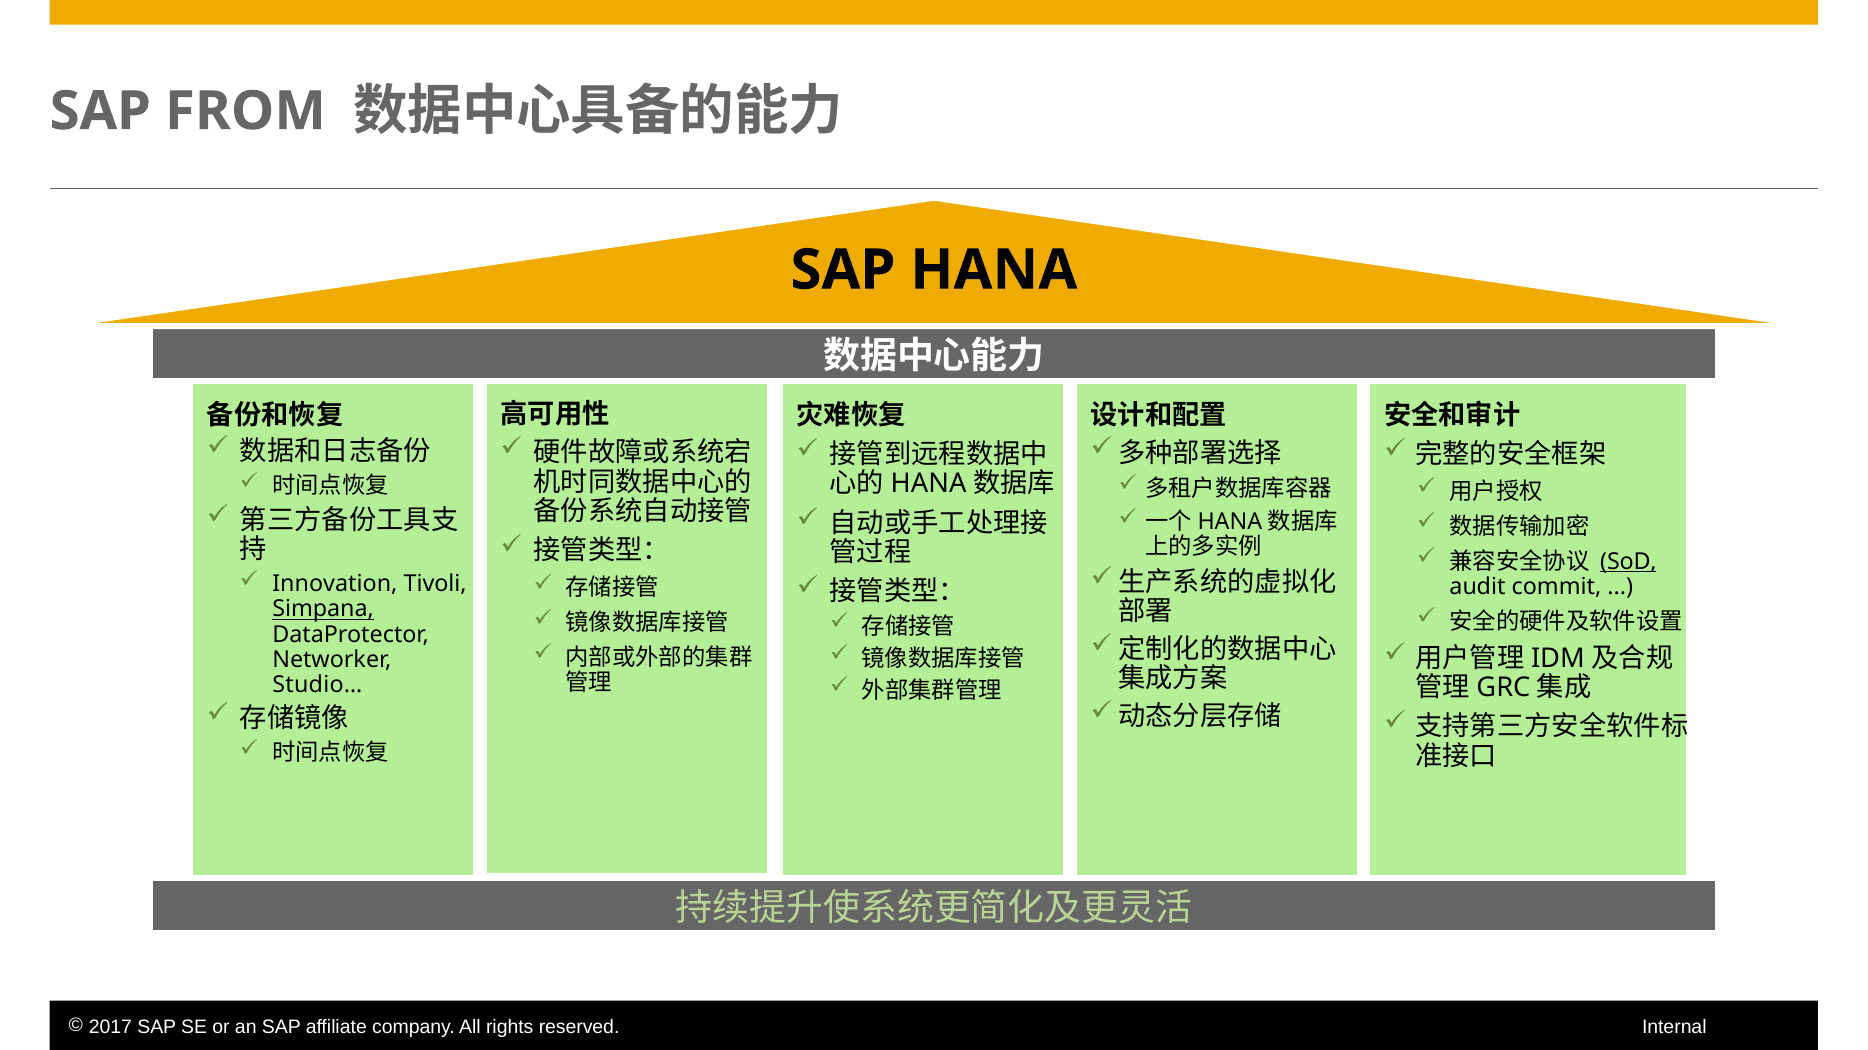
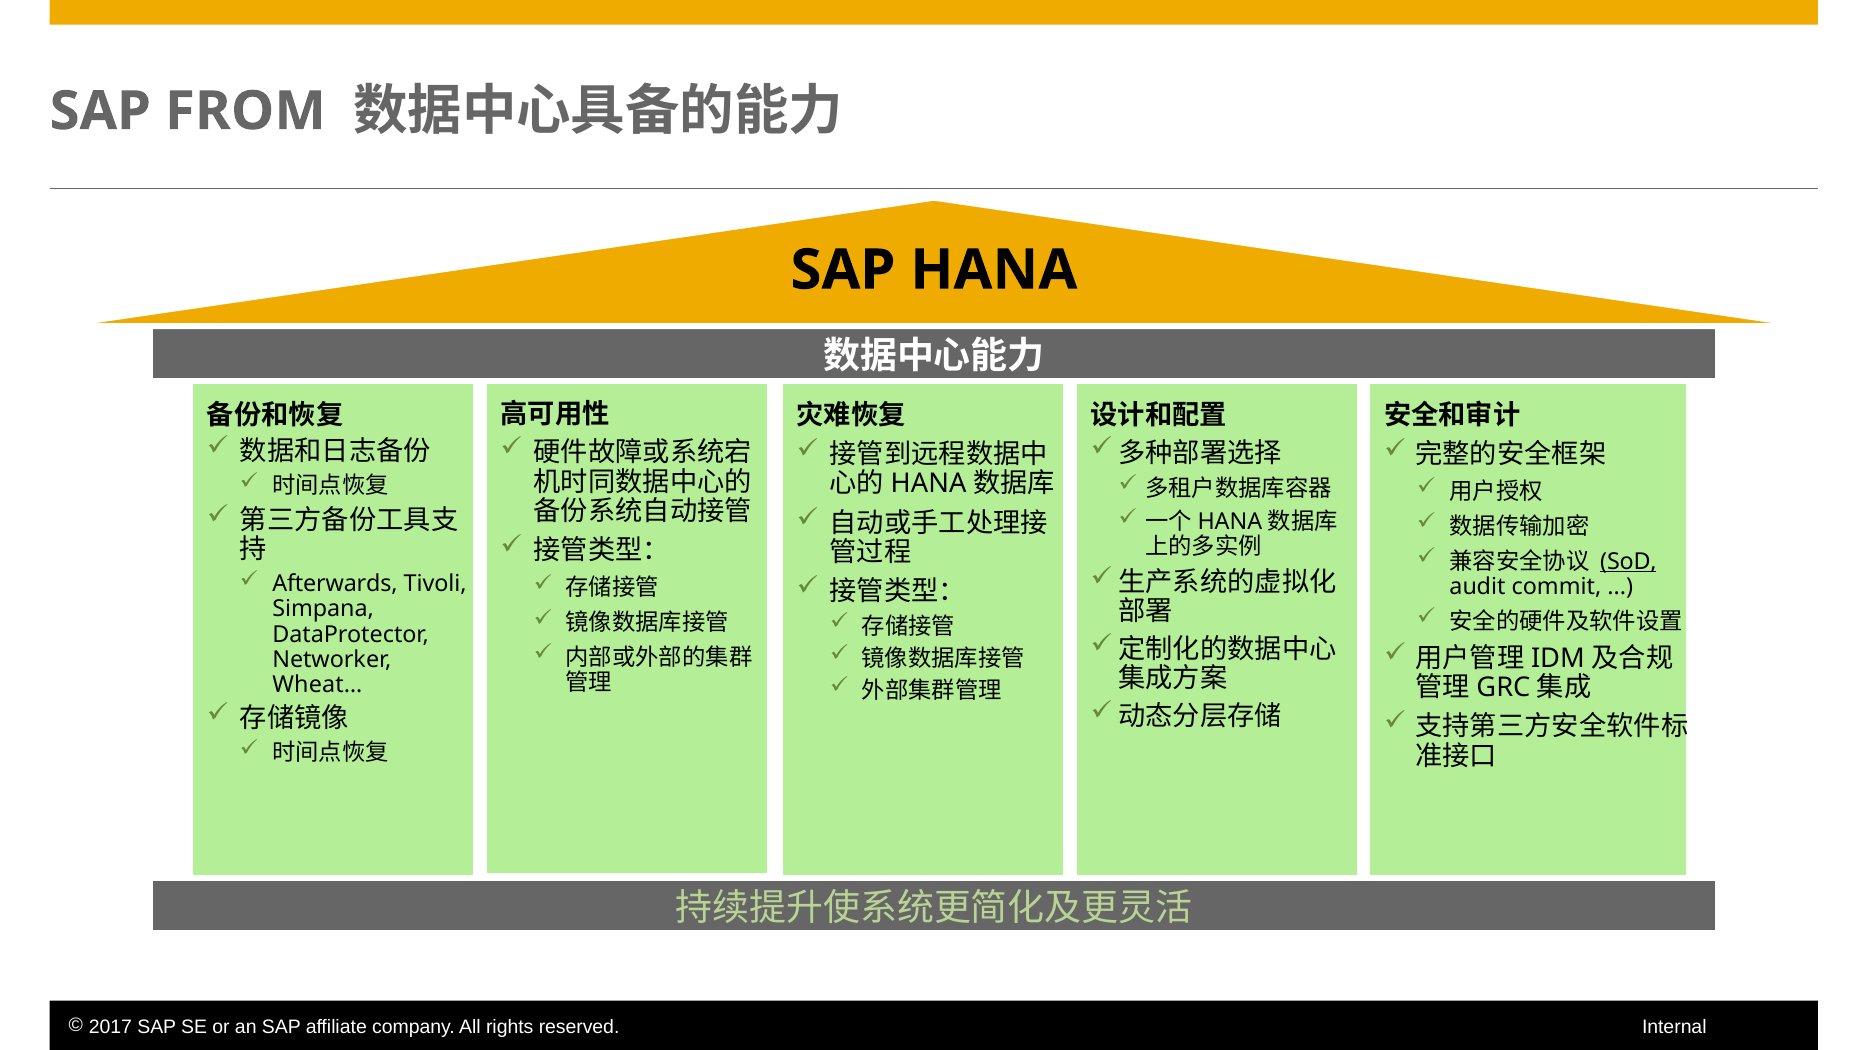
Innovation: Innovation -> Afterwards (335, 584)
Simpana underline: present -> none (323, 610)
Studio…: Studio… -> Wheat… (317, 685)
